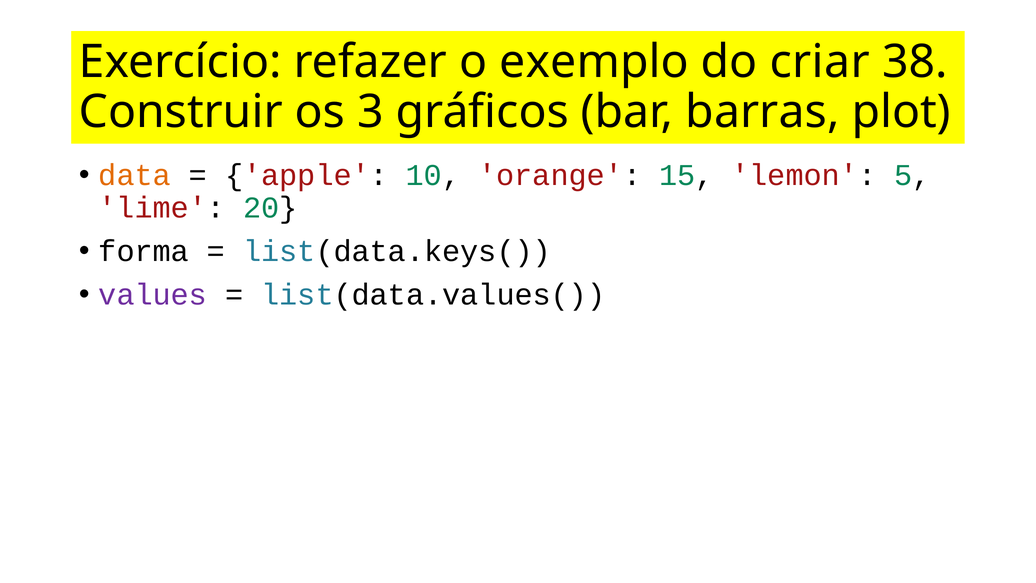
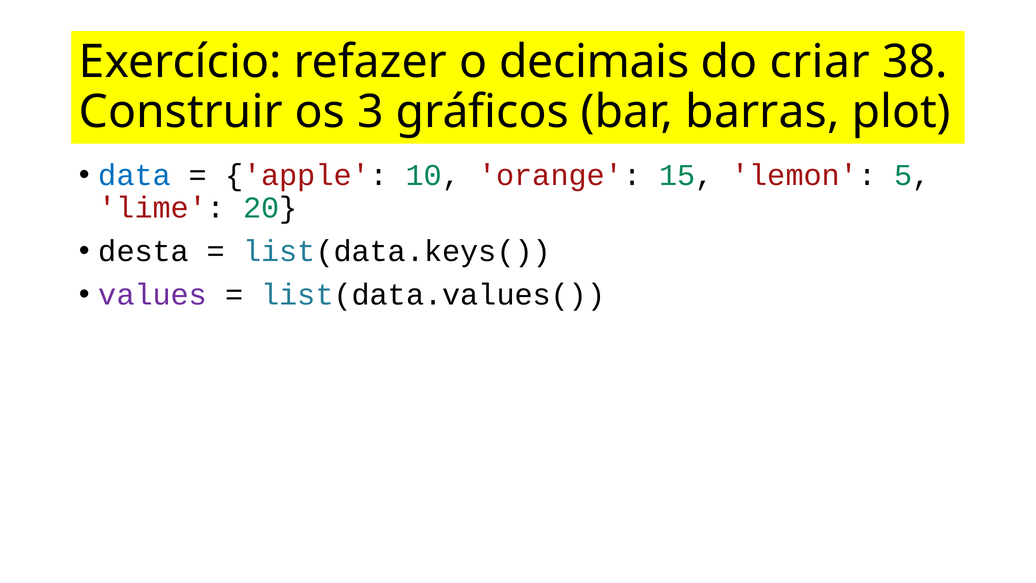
exemplo: exemplo -> decimais (594, 62)
data colour: orange -> blue (135, 175)
forma: forma -> desta (144, 251)
